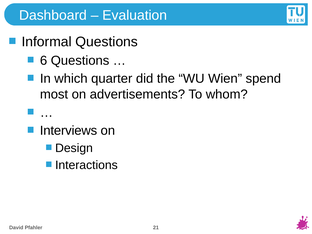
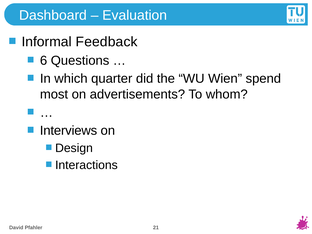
Informal Questions: Questions -> Feedback (107, 42)
